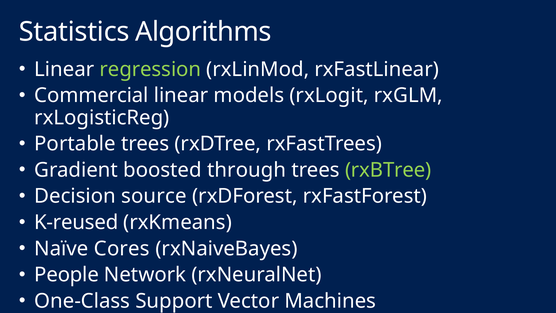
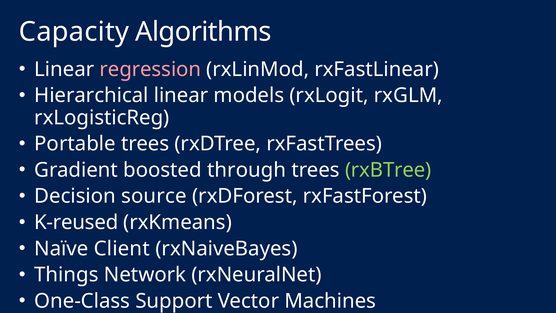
Statistics: Statistics -> Capacity (74, 32)
regression colour: light green -> pink (150, 69)
Commercial: Commercial -> Hierarchical (91, 96)
Cores: Cores -> Client (122, 248)
People: People -> Things (66, 275)
